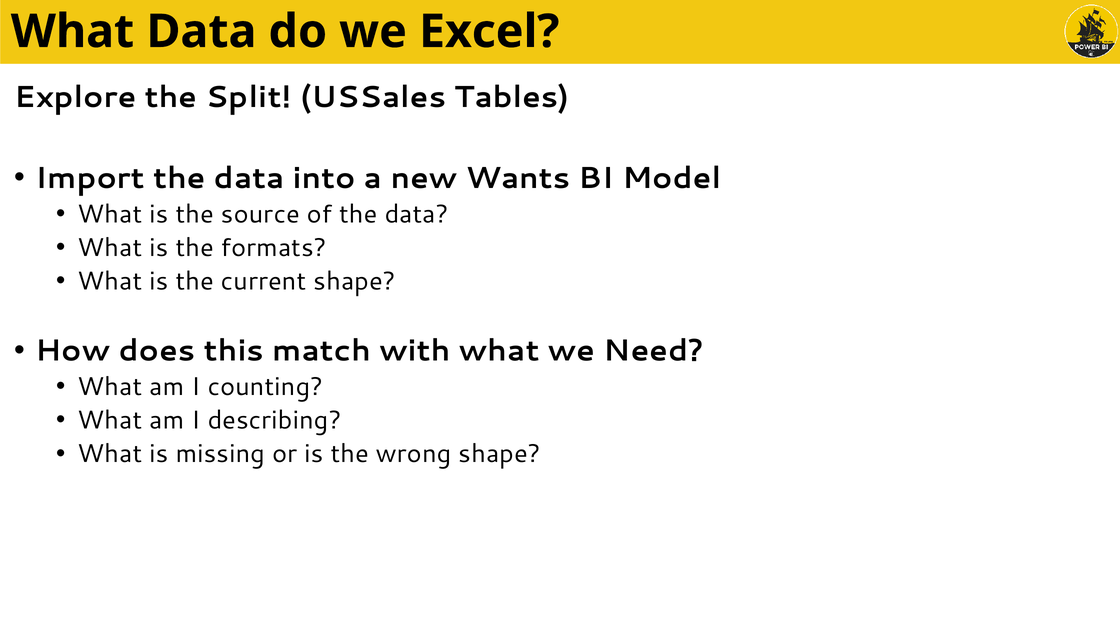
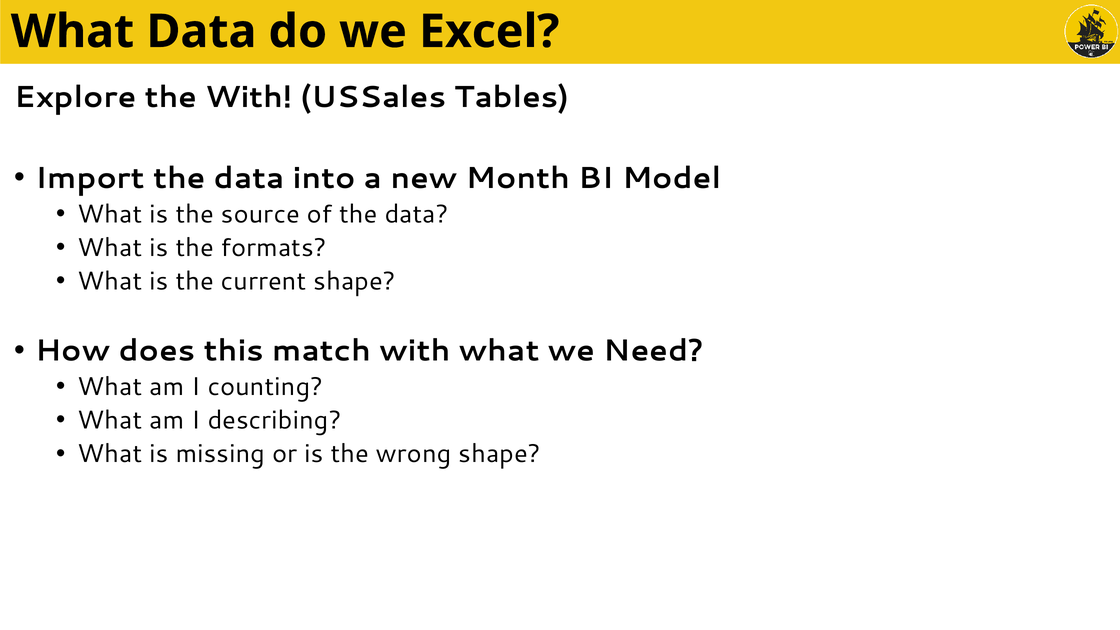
the Split: Split -> With (249, 97)
Wants: Wants -> Month (518, 178)
